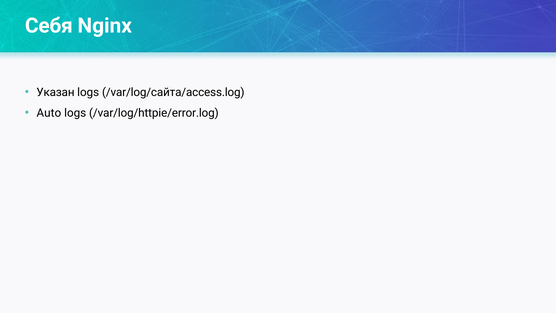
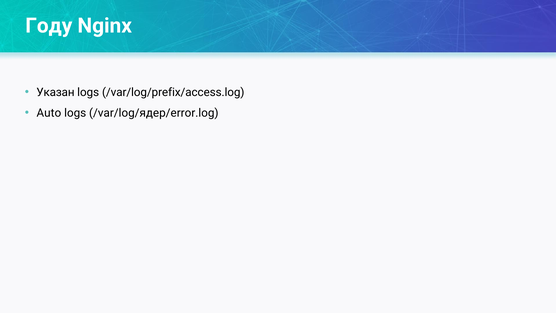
Себя: Себя -> Году (49, 26)
/var/log/сайта/access.log: /var/log/сайта/access.log -> /var/log/prefix/access.log (173, 92)
/var/log/httpie/error.log: /var/log/httpie/error.log -> /var/log/ядер/error.log (154, 113)
